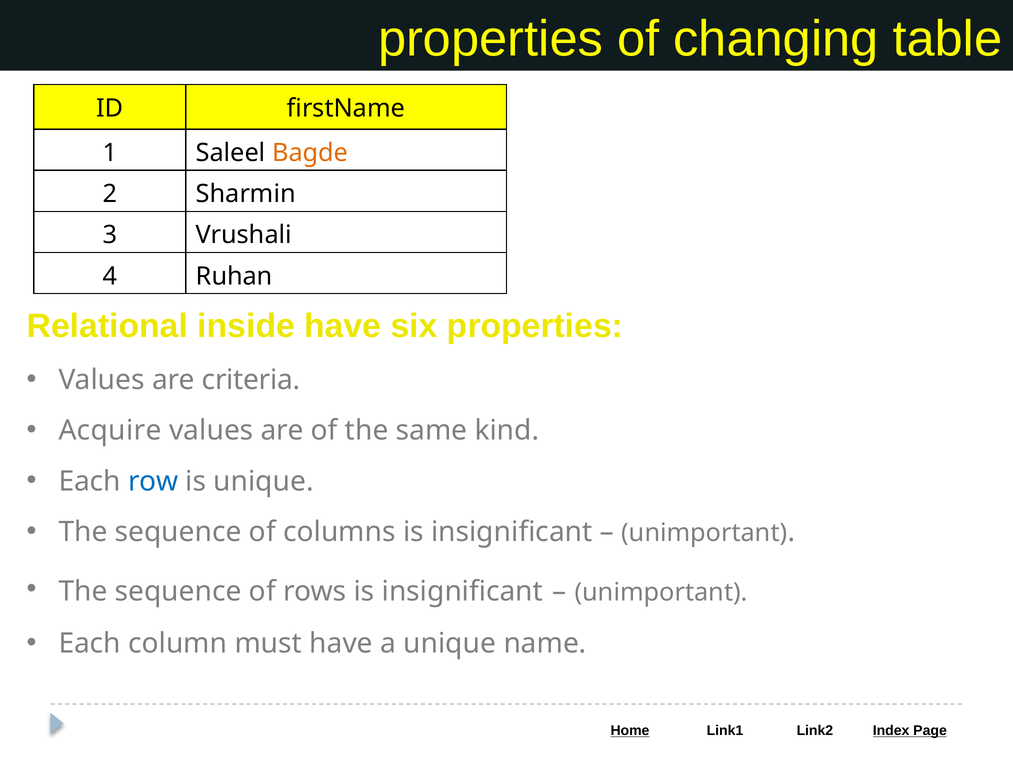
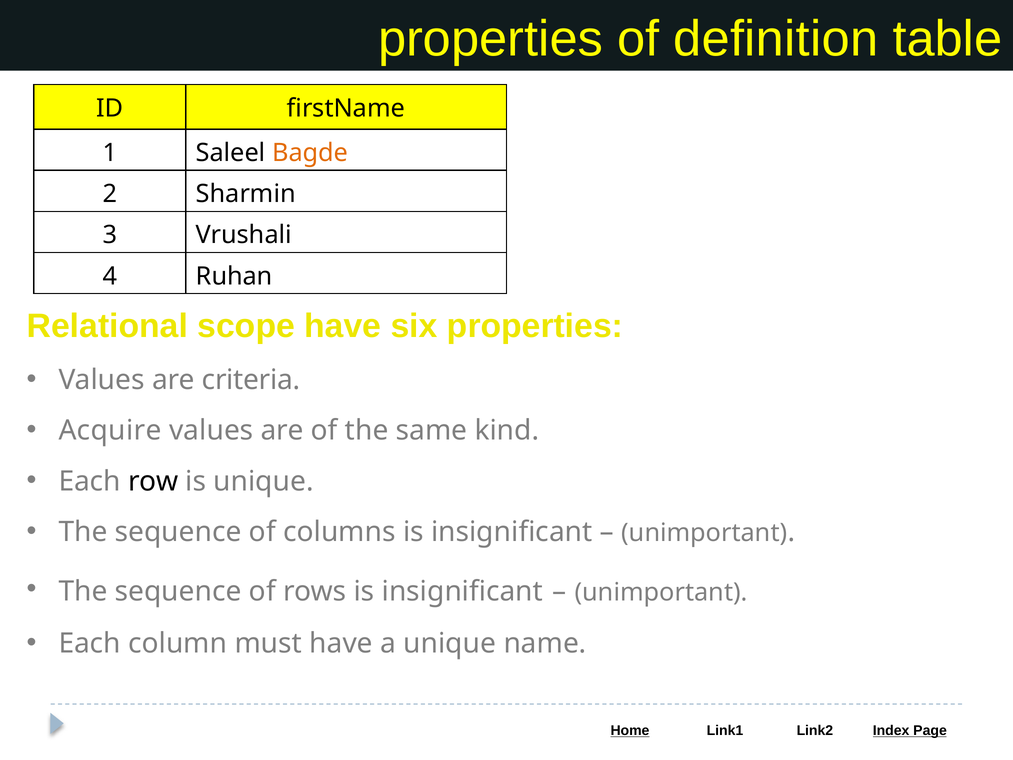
changing: changing -> definition (776, 39)
inside: inside -> scope (246, 326)
row colour: blue -> black (153, 481)
